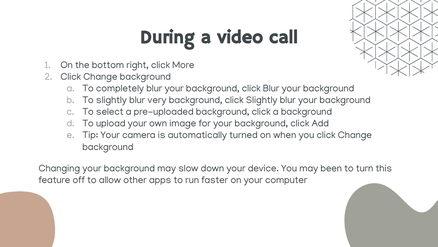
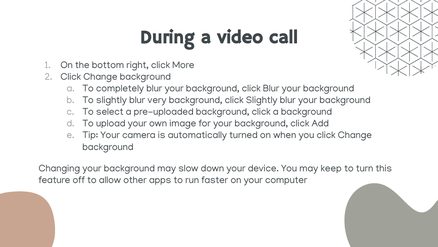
been: been -> keep (331, 168)
